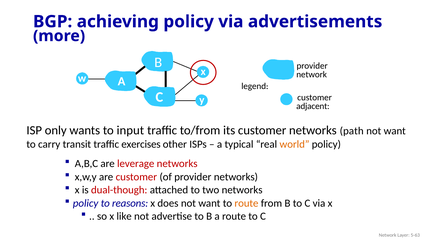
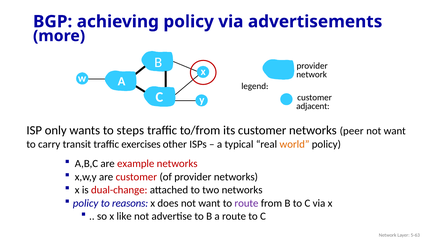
input: input -> steps (130, 131)
path: path -> peer (352, 131)
leverage: leverage -> example (136, 164)
dual-though: dual-though -> dual-change (119, 190)
route colour: orange -> purple (246, 204)
